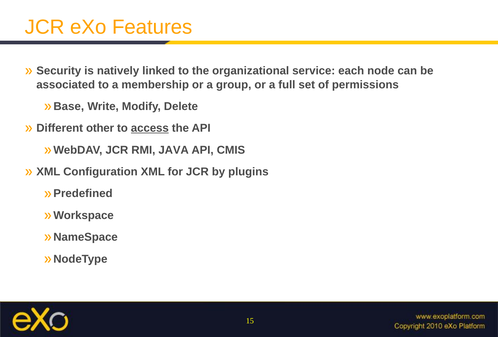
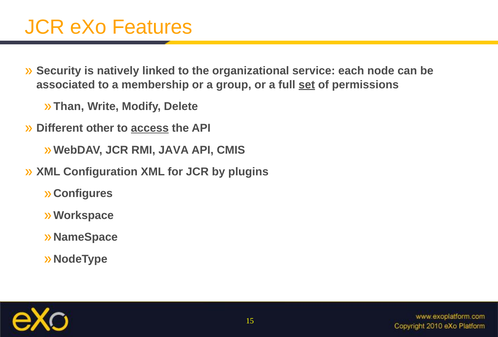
set underline: none -> present (307, 85)
Base: Base -> Than (69, 107)
Predefined: Predefined -> Configures (83, 194)
